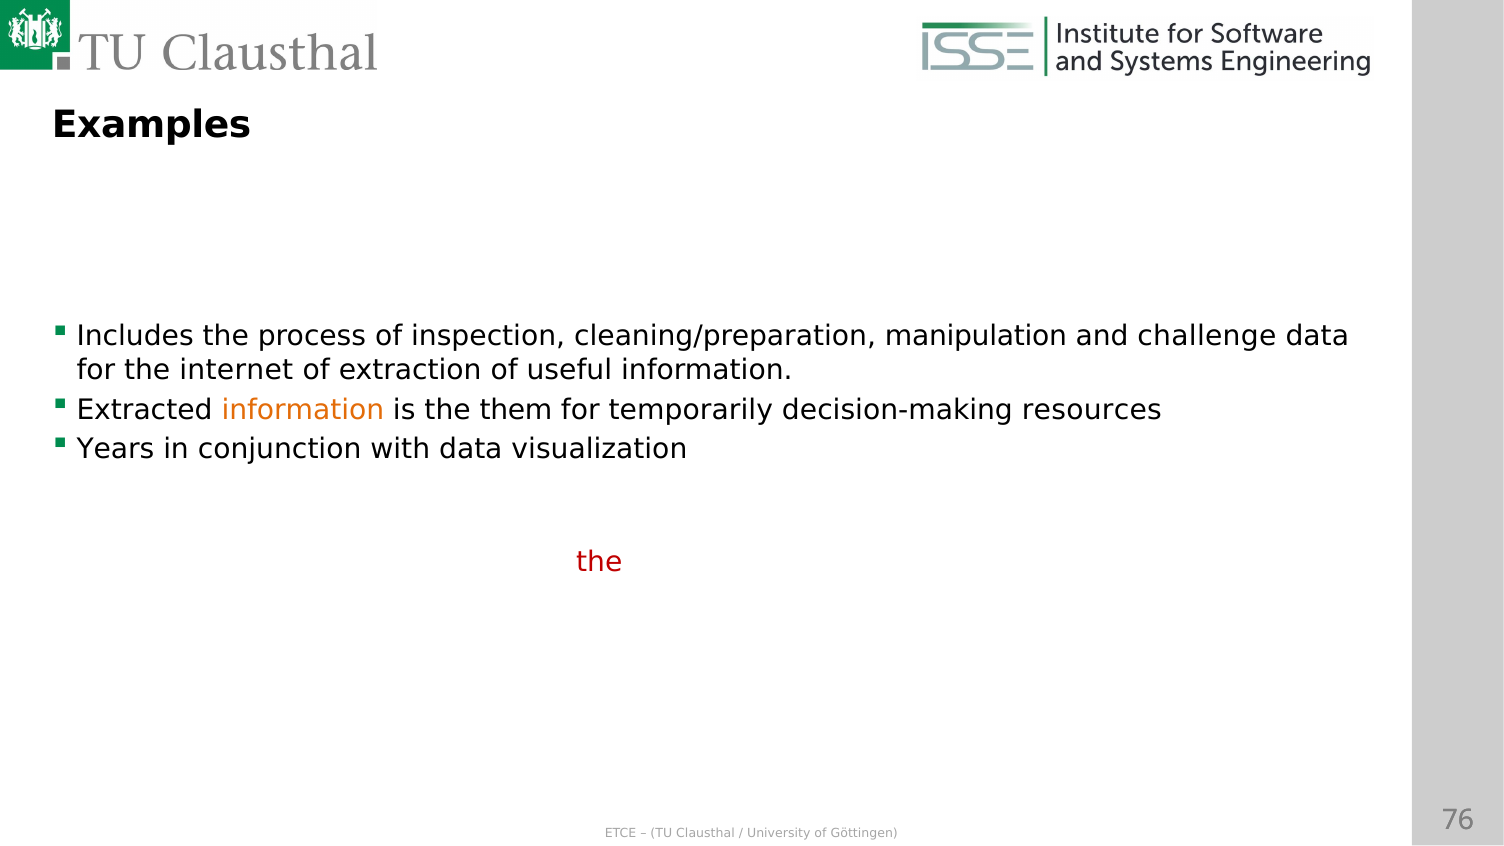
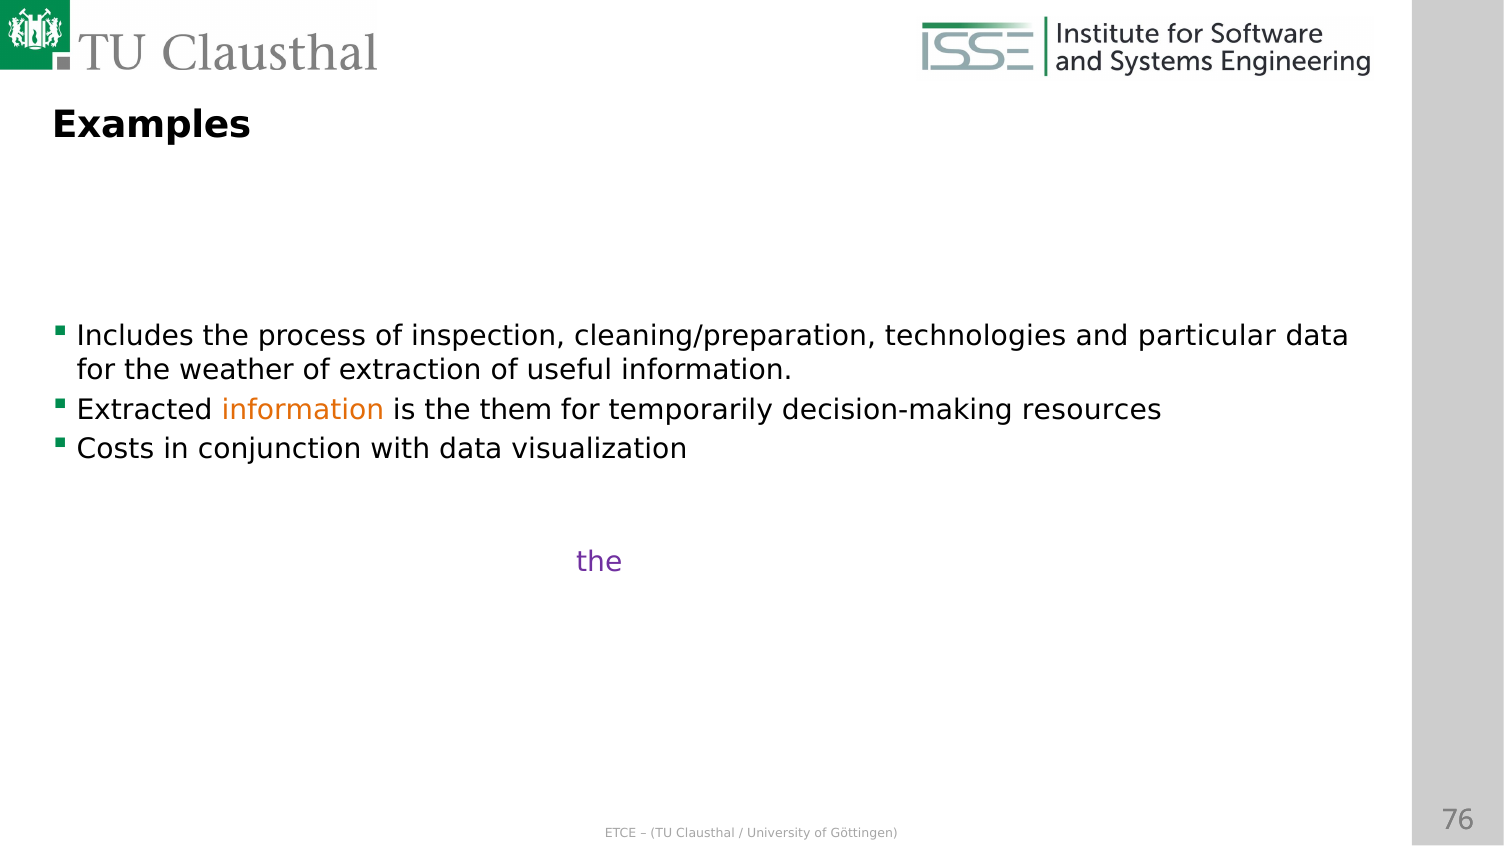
manipulation: manipulation -> technologies (976, 337)
challenge: challenge -> particular (1207, 337)
internet: internet -> weather (237, 370)
Years: Years -> Costs (115, 449)
the colour: red -> purple (599, 562)
